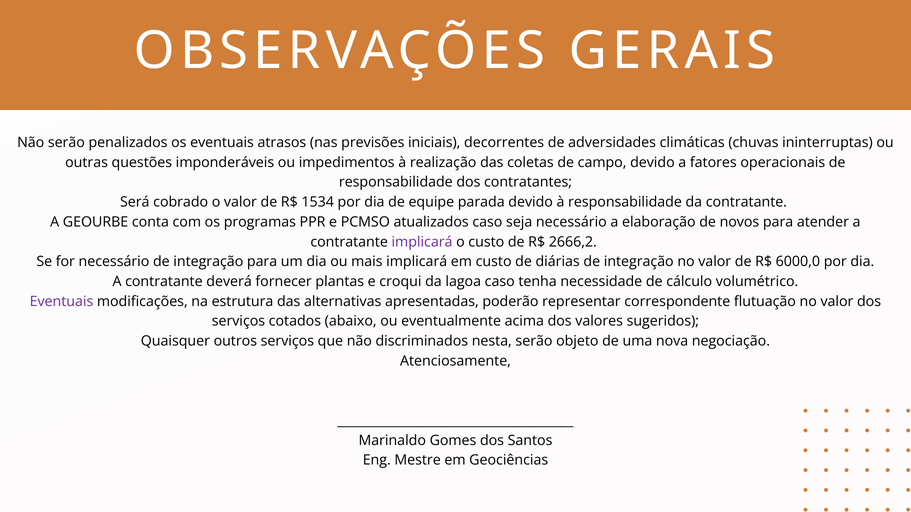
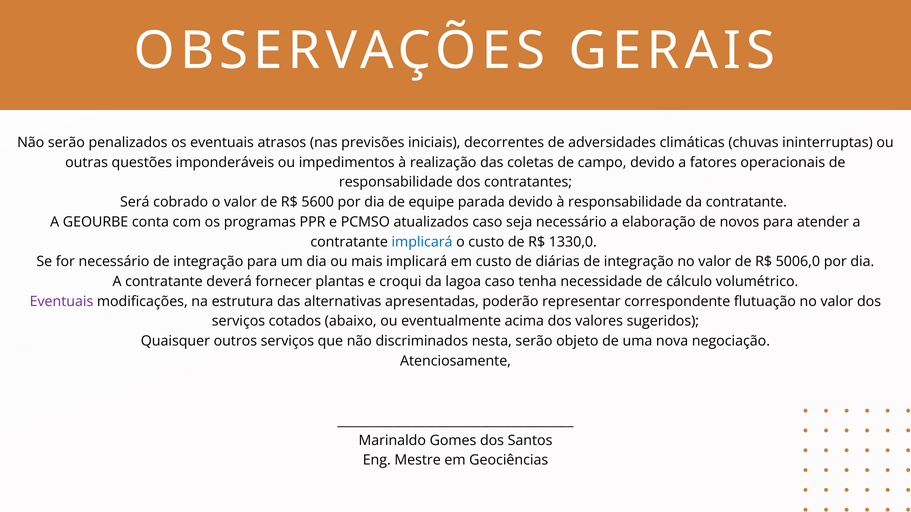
1534: 1534 -> 5600 (318, 202)
implicará colour: purple -> blue (422, 242)
2666,2: 2666,2 -> 1330,0 (573, 242)
6000,0: 6000,0 -> 5006,0 (798, 262)
